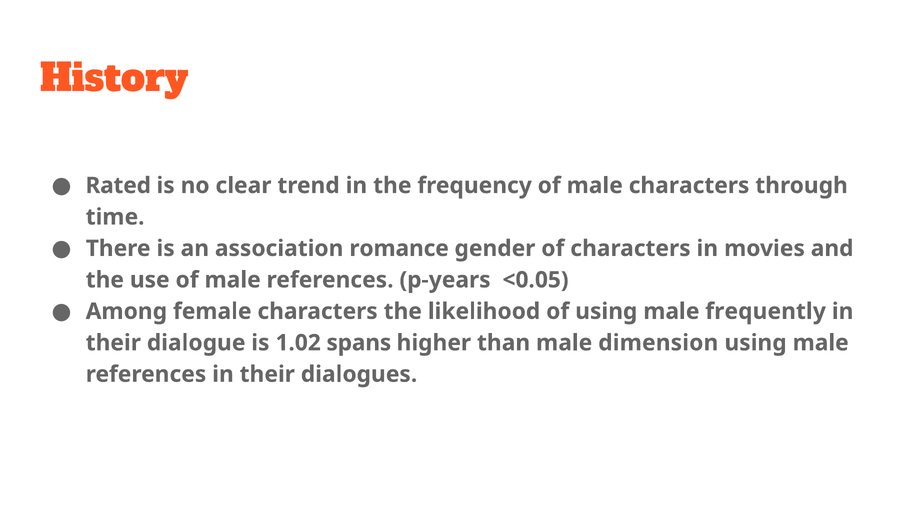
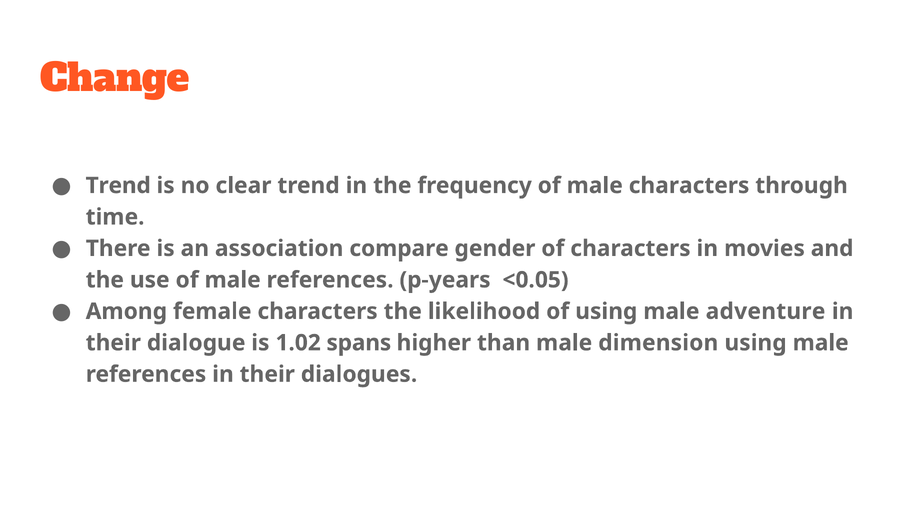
History: History -> Change (115, 79)
Rated: Rated -> Trend (118, 185)
romance: romance -> compare (399, 248)
frequently: frequently -> adventure (766, 311)
